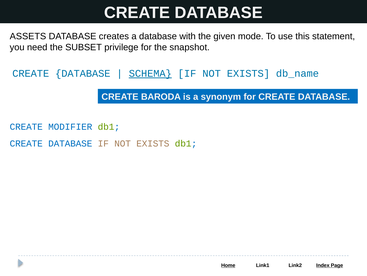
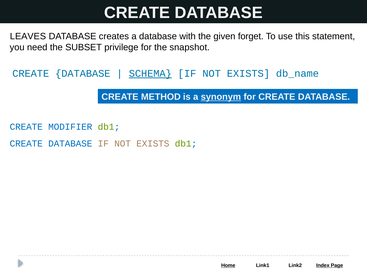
ASSETS: ASSETS -> LEAVES (28, 36)
mode: mode -> forget (251, 36)
BARODA: BARODA -> METHOD (161, 97)
synonym underline: none -> present (221, 97)
